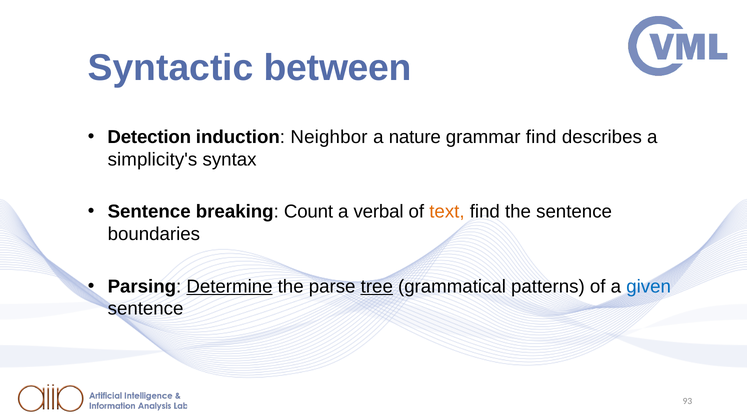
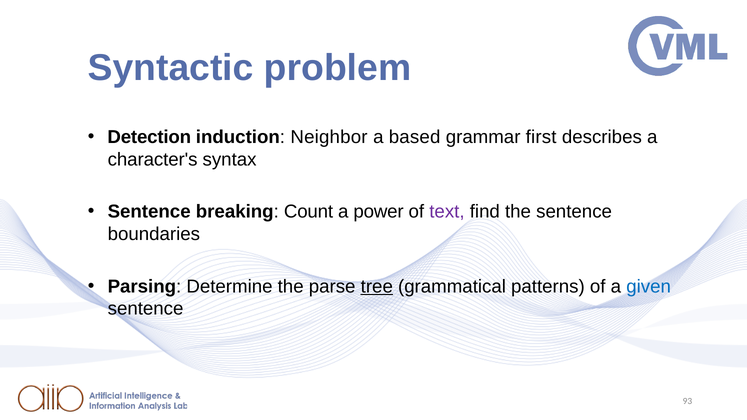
between: between -> problem (338, 68)
nature: nature -> based (415, 137)
grammar find: find -> first (541, 137)
simplicity's: simplicity's -> character's (153, 160)
verbal: verbal -> power (379, 212)
text colour: orange -> purple (447, 212)
Determine underline: present -> none (230, 287)
